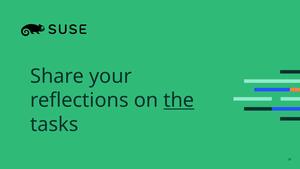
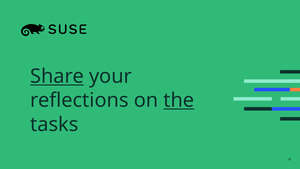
Share underline: none -> present (57, 76)
